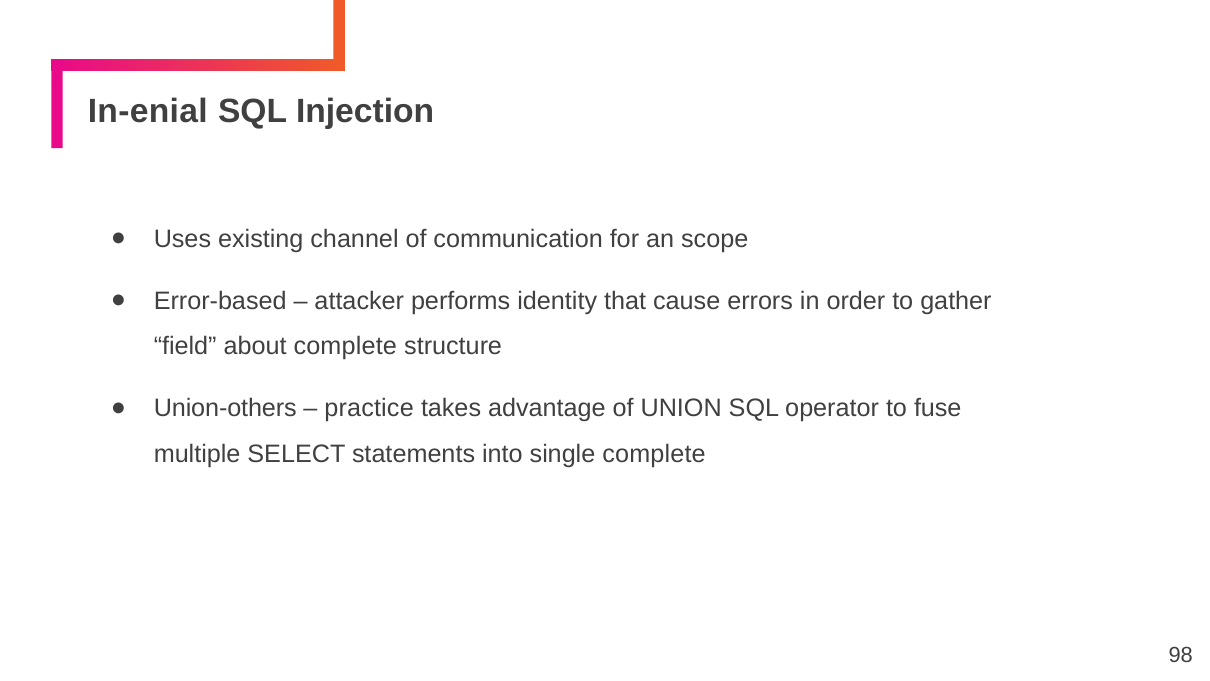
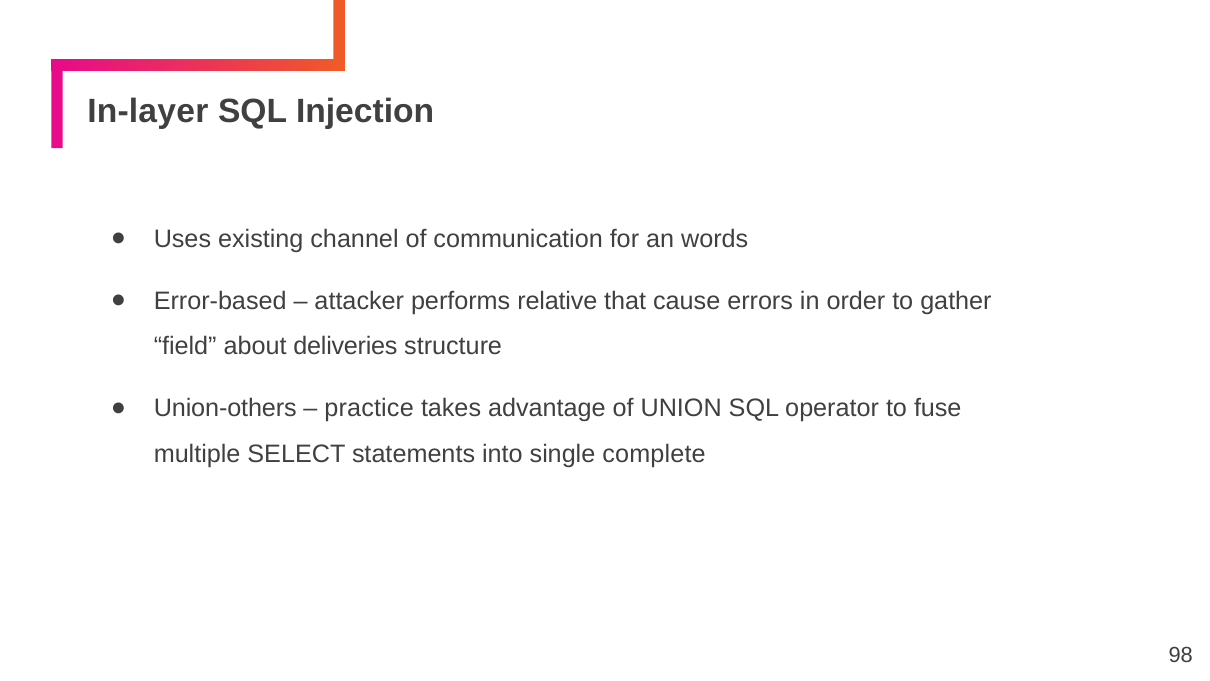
In-enial: In-enial -> In-layer (148, 112)
scope: scope -> words (715, 239)
identity: identity -> relative (557, 301)
about complete: complete -> deliveries (345, 346)
